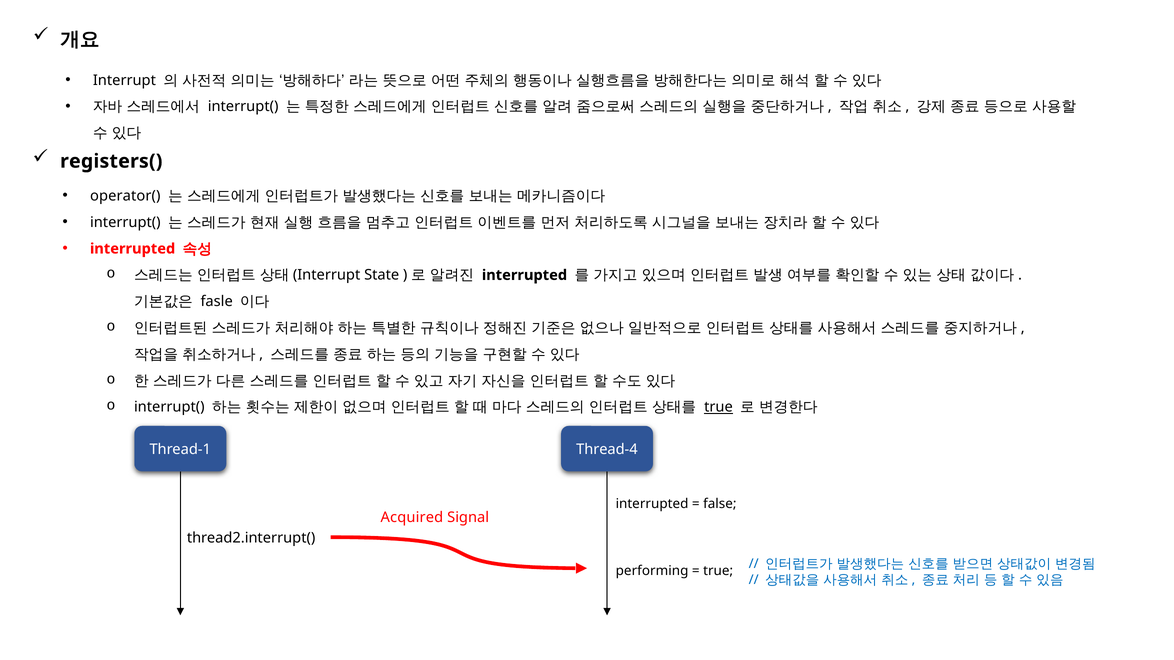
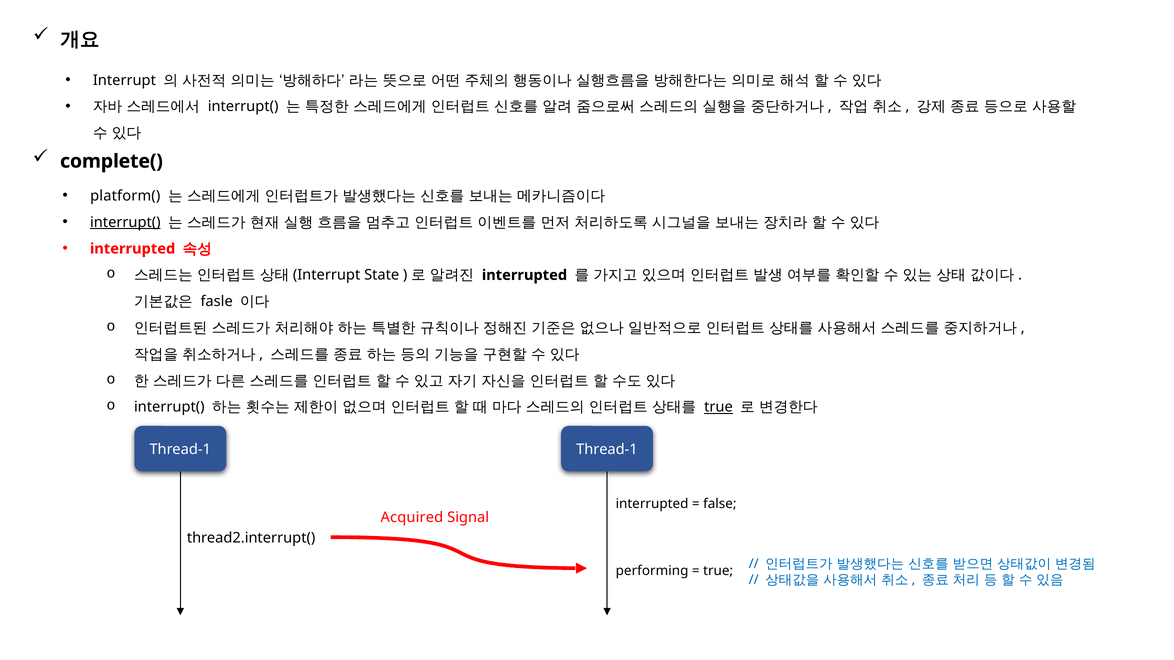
registers(: registers( -> complete( (111, 161)
operator(: operator( -> platform( (125, 196)
interrupt( underline: none -> present (125, 222)
Thread-1 Thread-4: Thread-4 -> Thread-1 (607, 450)
